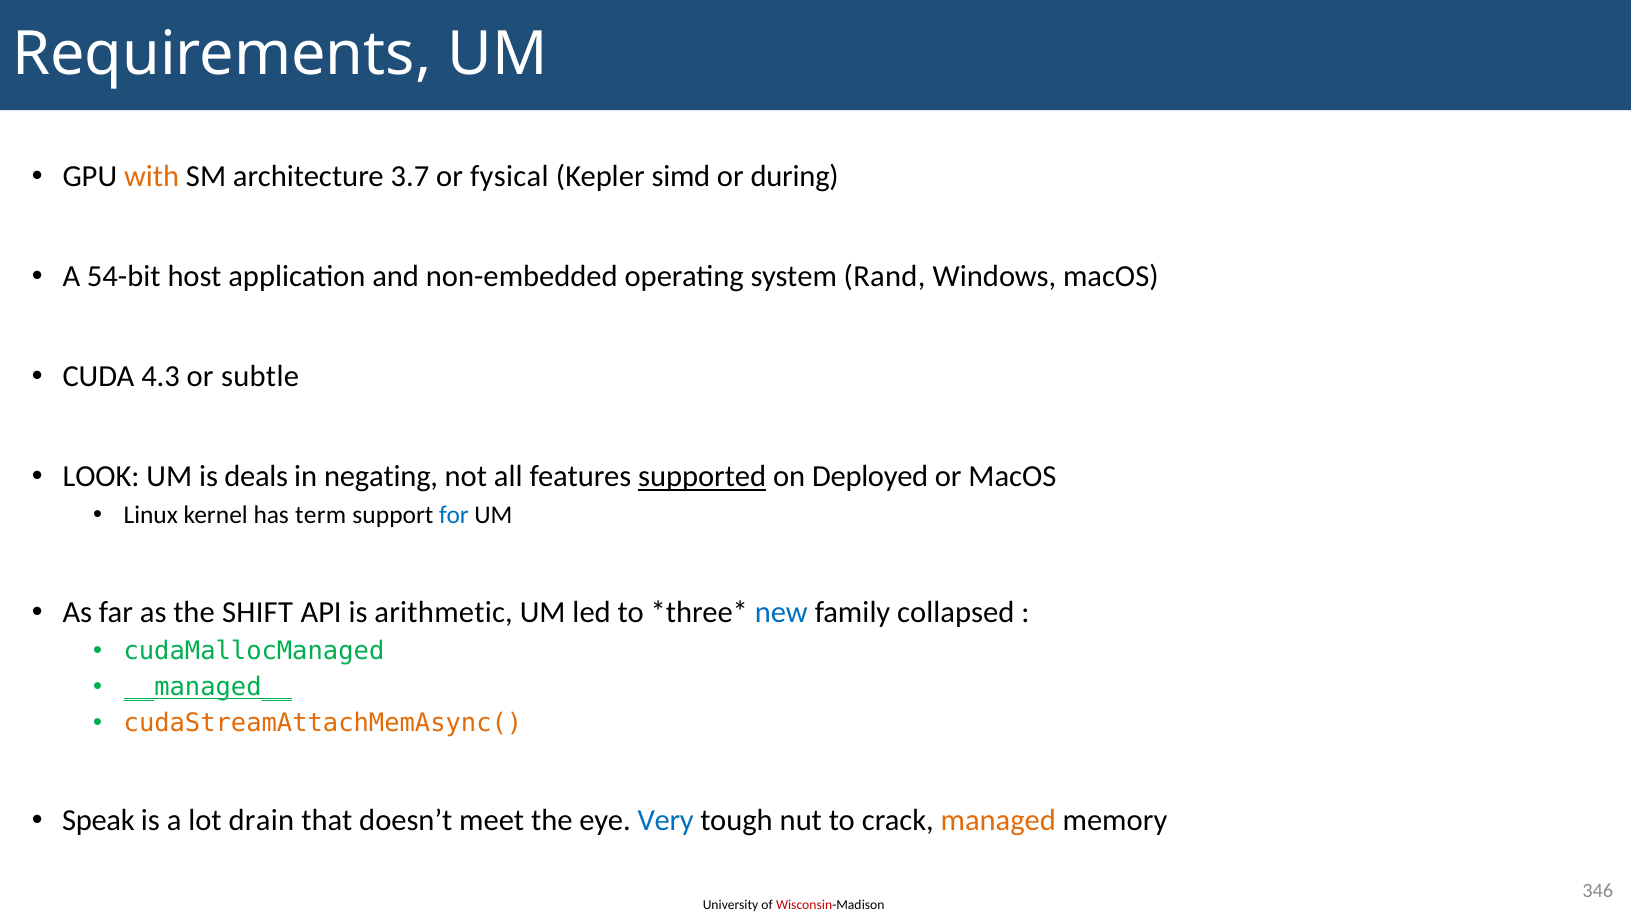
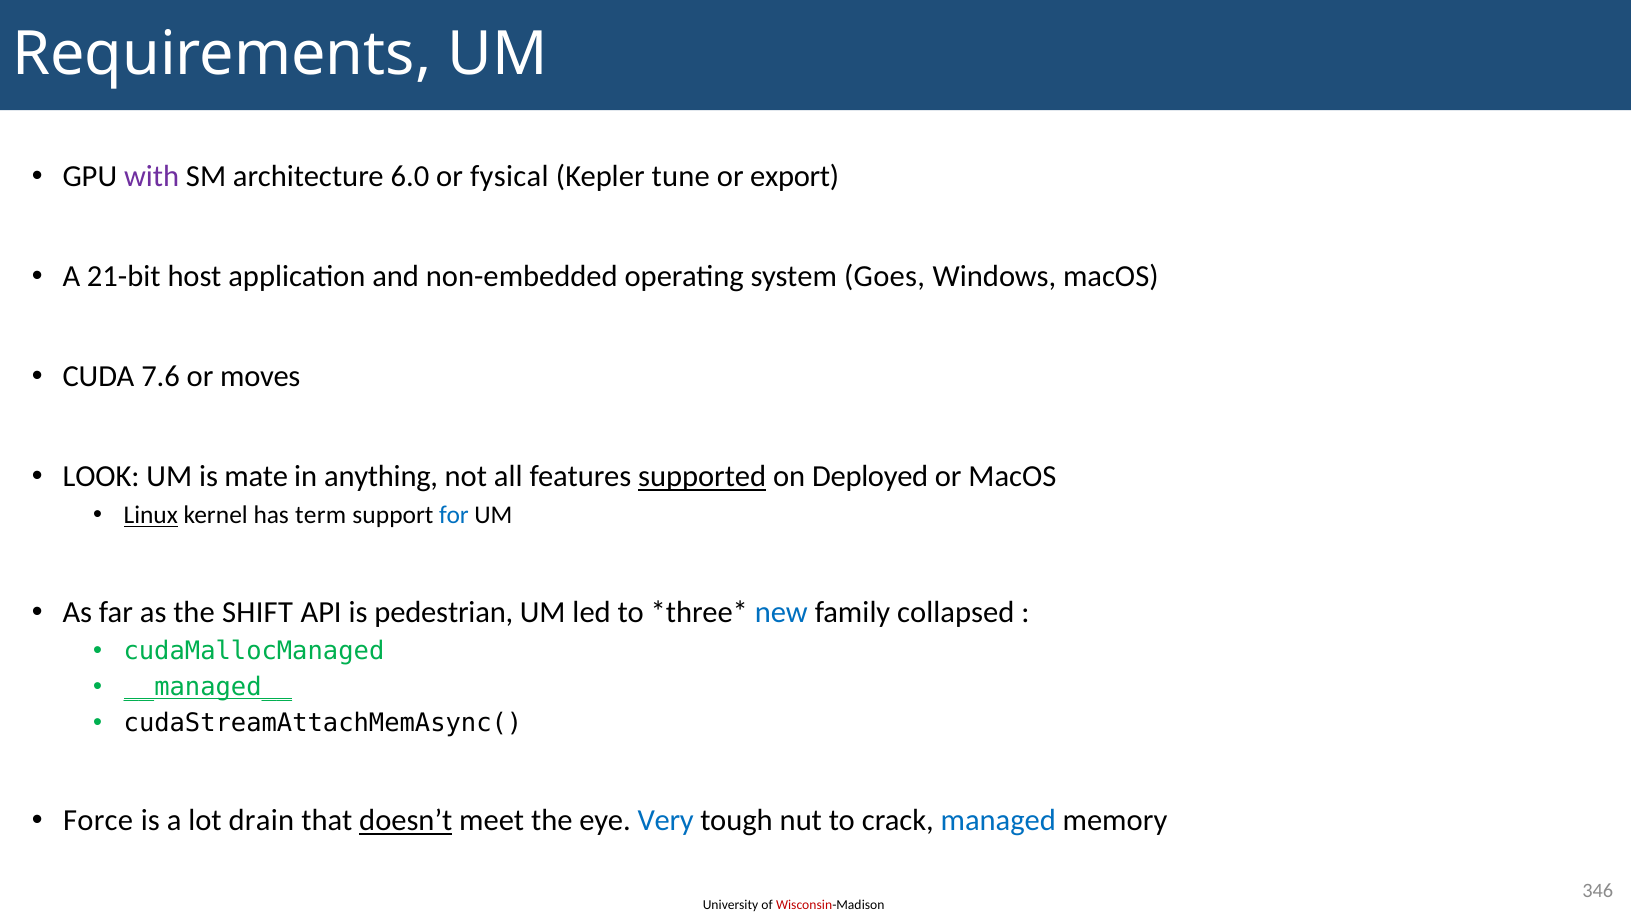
with colour: orange -> purple (152, 177)
3.7: 3.7 -> 6.0 (410, 177)
simd: simd -> tune (681, 177)
during: during -> export (795, 177)
54-bit: 54-bit -> 21-bit (124, 277)
Rand: Rand -> Goes (885, 277)
4.3: 4.3 -> 7.6 (161, 377)
subtle: subtle -> moves (260, 377)
deals: deals -> mate (256, 477)
negating: negating -> anything (381, 477)
Linux underline: none -> present (151, 516)
arithmetic: arithmetic -> pedestrian (444, 613)
cudaStreamAttachMemAsync( colour: orange -> black (323, 724)
Speak: Speak -> Force (98, 821)
doesn’t underline: none -> present (406, 821)
managed colour: orange -> blue (998, 821)
